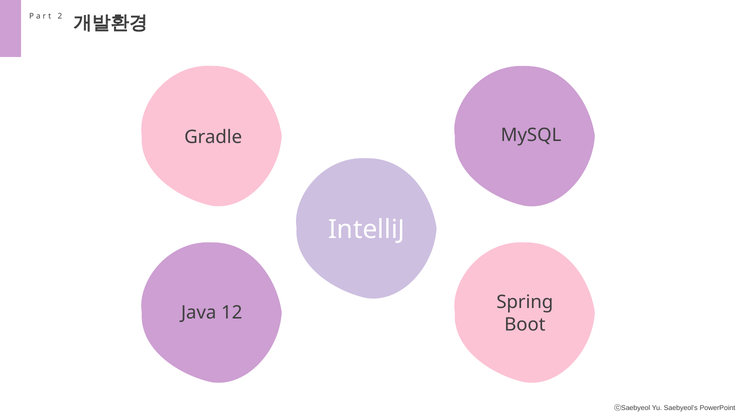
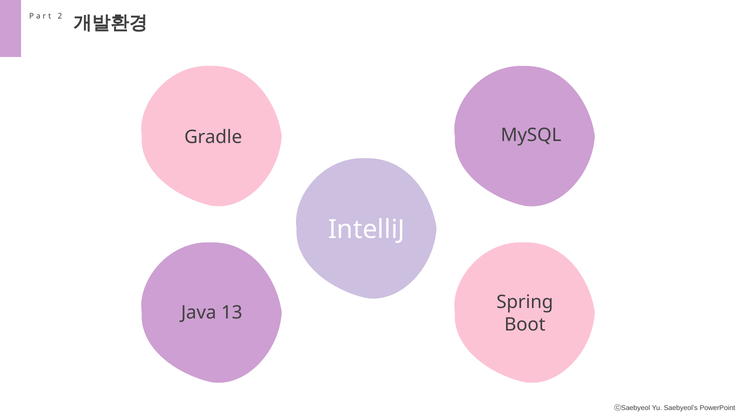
12: 12 -> 13 (232, 313)
